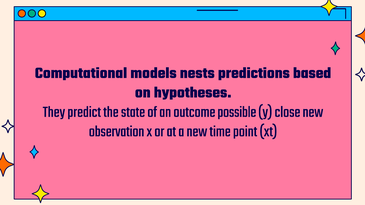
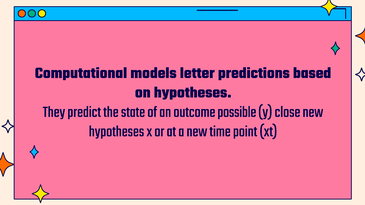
nests: nests -> letter (197, 73)
observation: observation -> hypotheses (117, 131)
